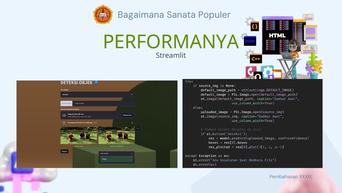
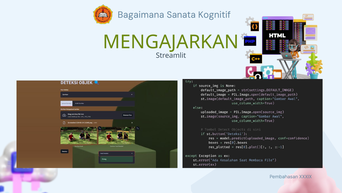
Populer: Populer -> Kognitif (214, 15)
PERFORMANYA: PERFORMANYA -> MENGAJARKAN (171, 42)
